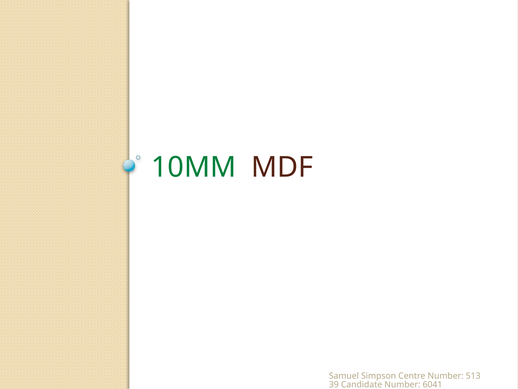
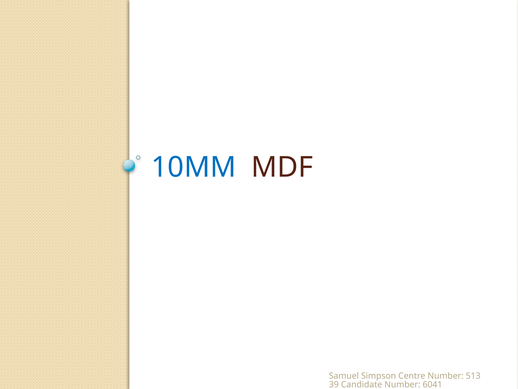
10MM colour: green -> blue (194, 167)
